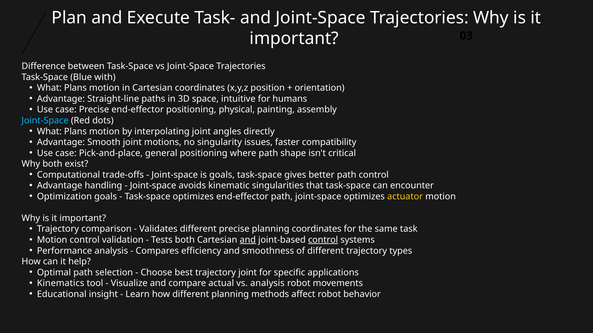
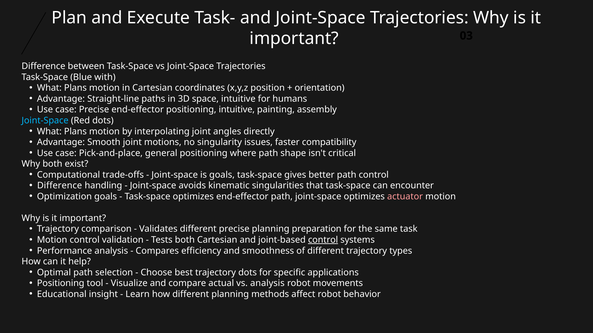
positioning physical: physical -> intuitive (237, 110)
Advantage: Advantage -> Difference (60, 186)
actuator colour: yellow -> pink (405, 197)
planning coordinates: coordinates -> preparation (317, 229)
and underline: present -> none (248, 240)
trajectory joint: joint -> dots (248, 273)
Kinematics: Kinematics -> Positioning (61, 284)
